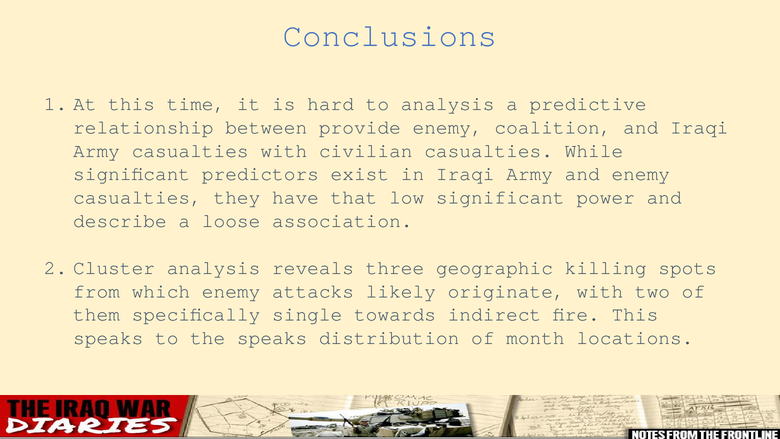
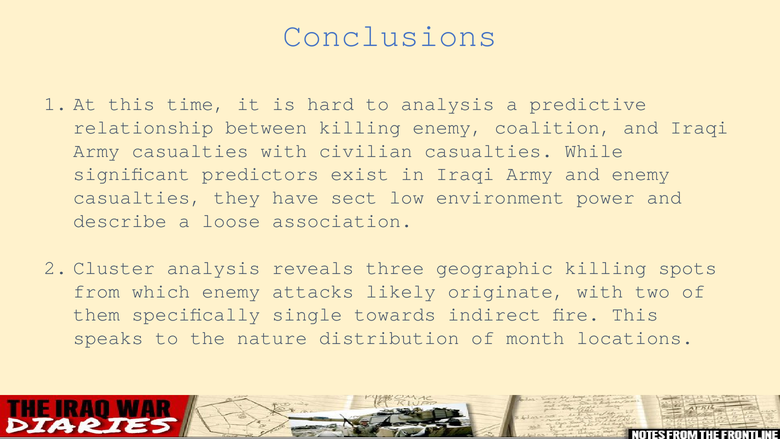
between provide: provide -> killing (360, 127)
that: that -> sect (354, 197)
low significant: significant -> environment (500, 197)
the speaks: speaks -> nature (272, 338)
